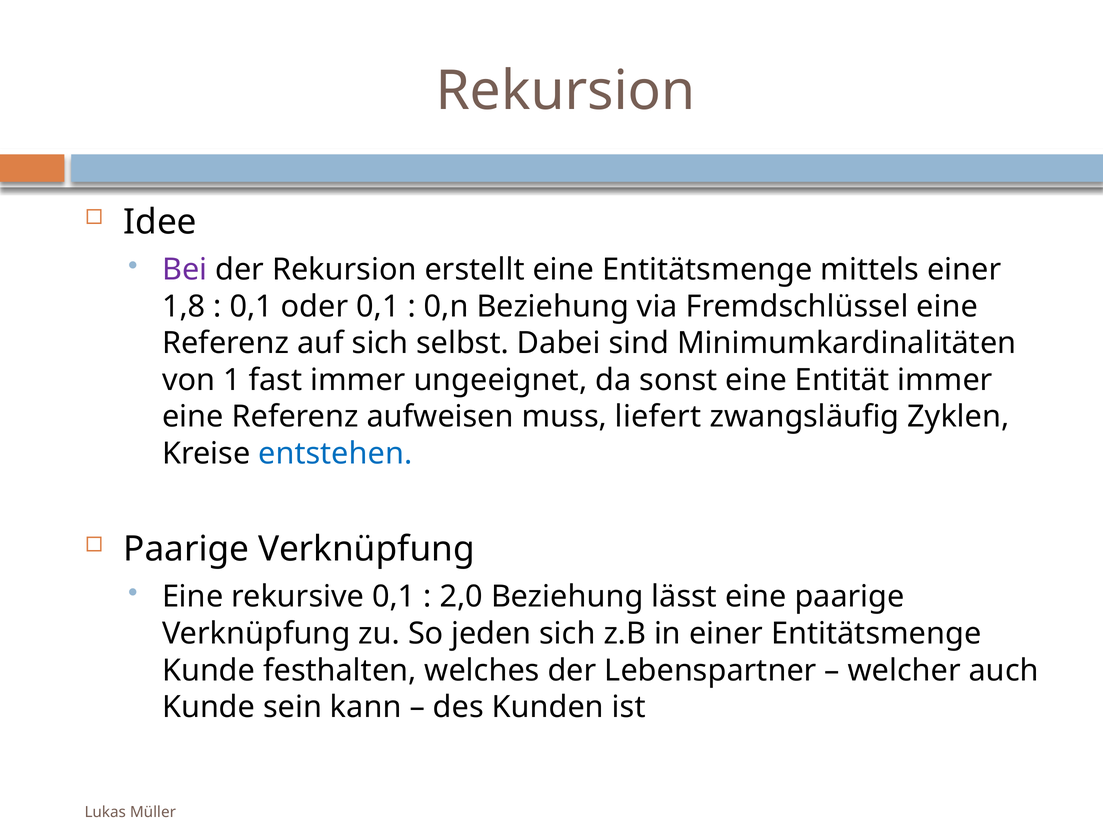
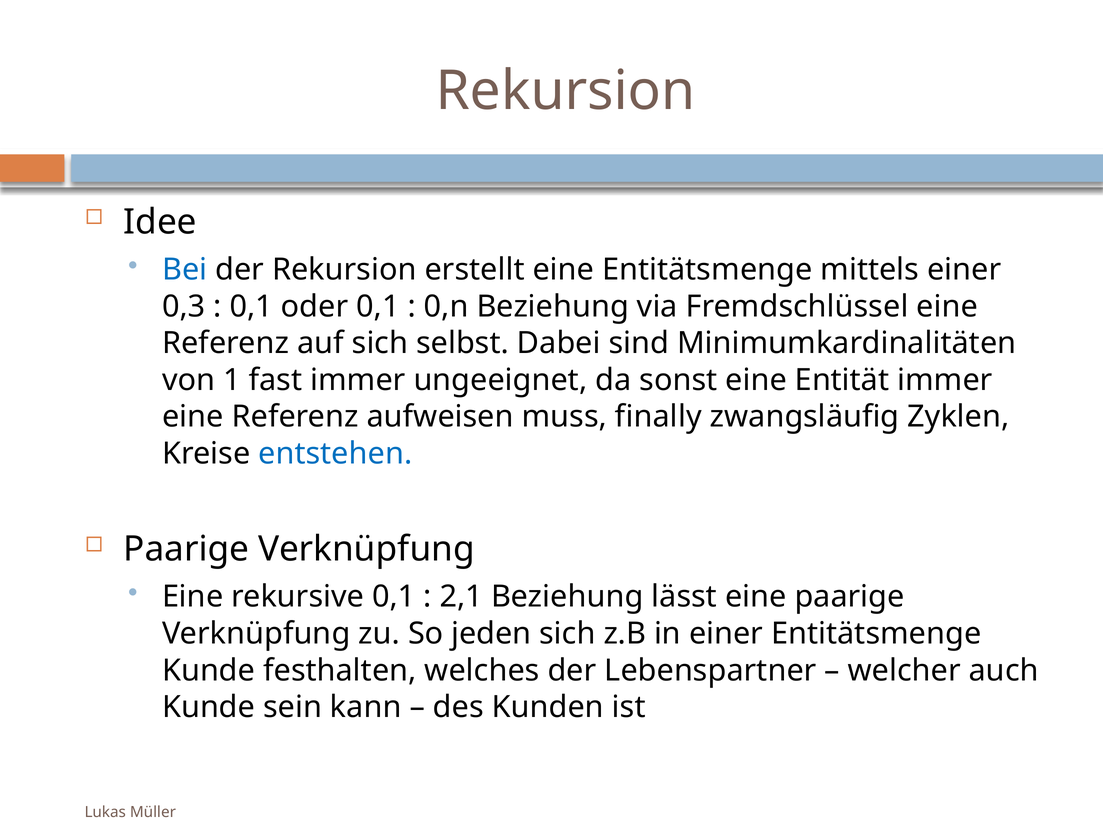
Bei colour: purple -> blue (185, 270)
1,8: 1,8 -> 0,3 (184, 307)
liefert: liefert -> finally (658, 417)
2,0: 2,0 -> 2,1 (461, 597)
